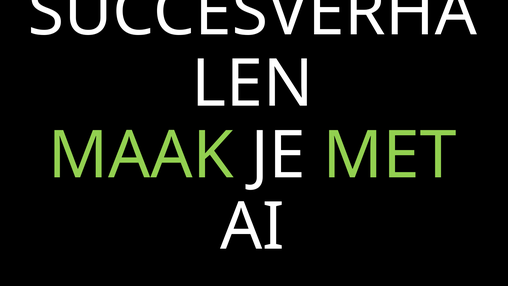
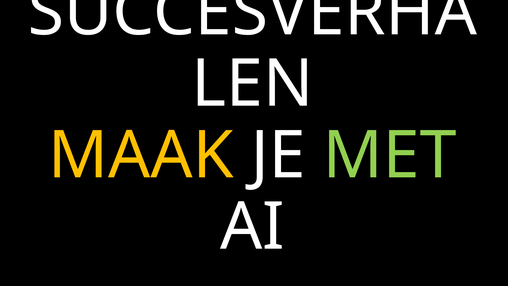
MAAK colour: light green -> yellow (141, 155)
